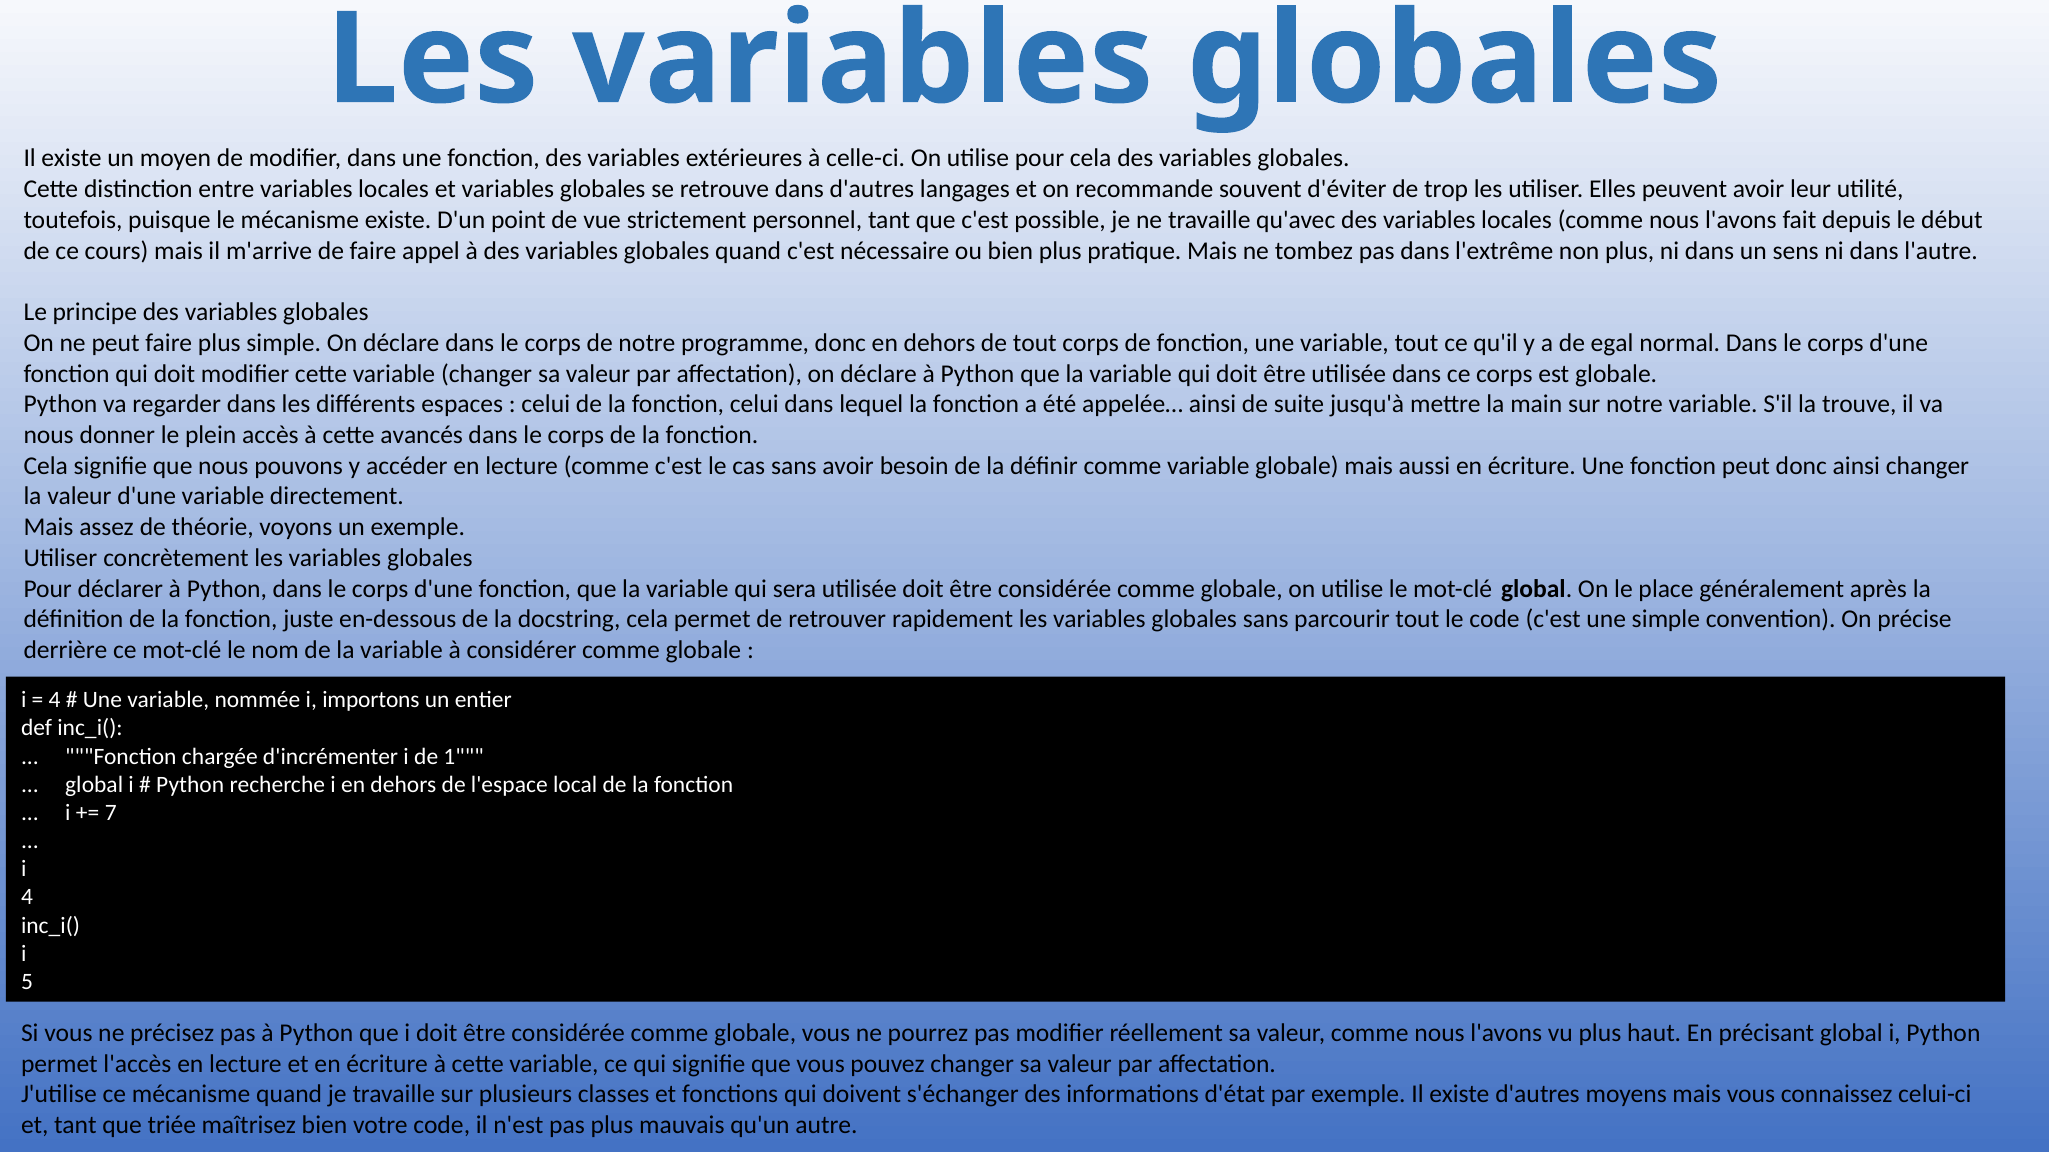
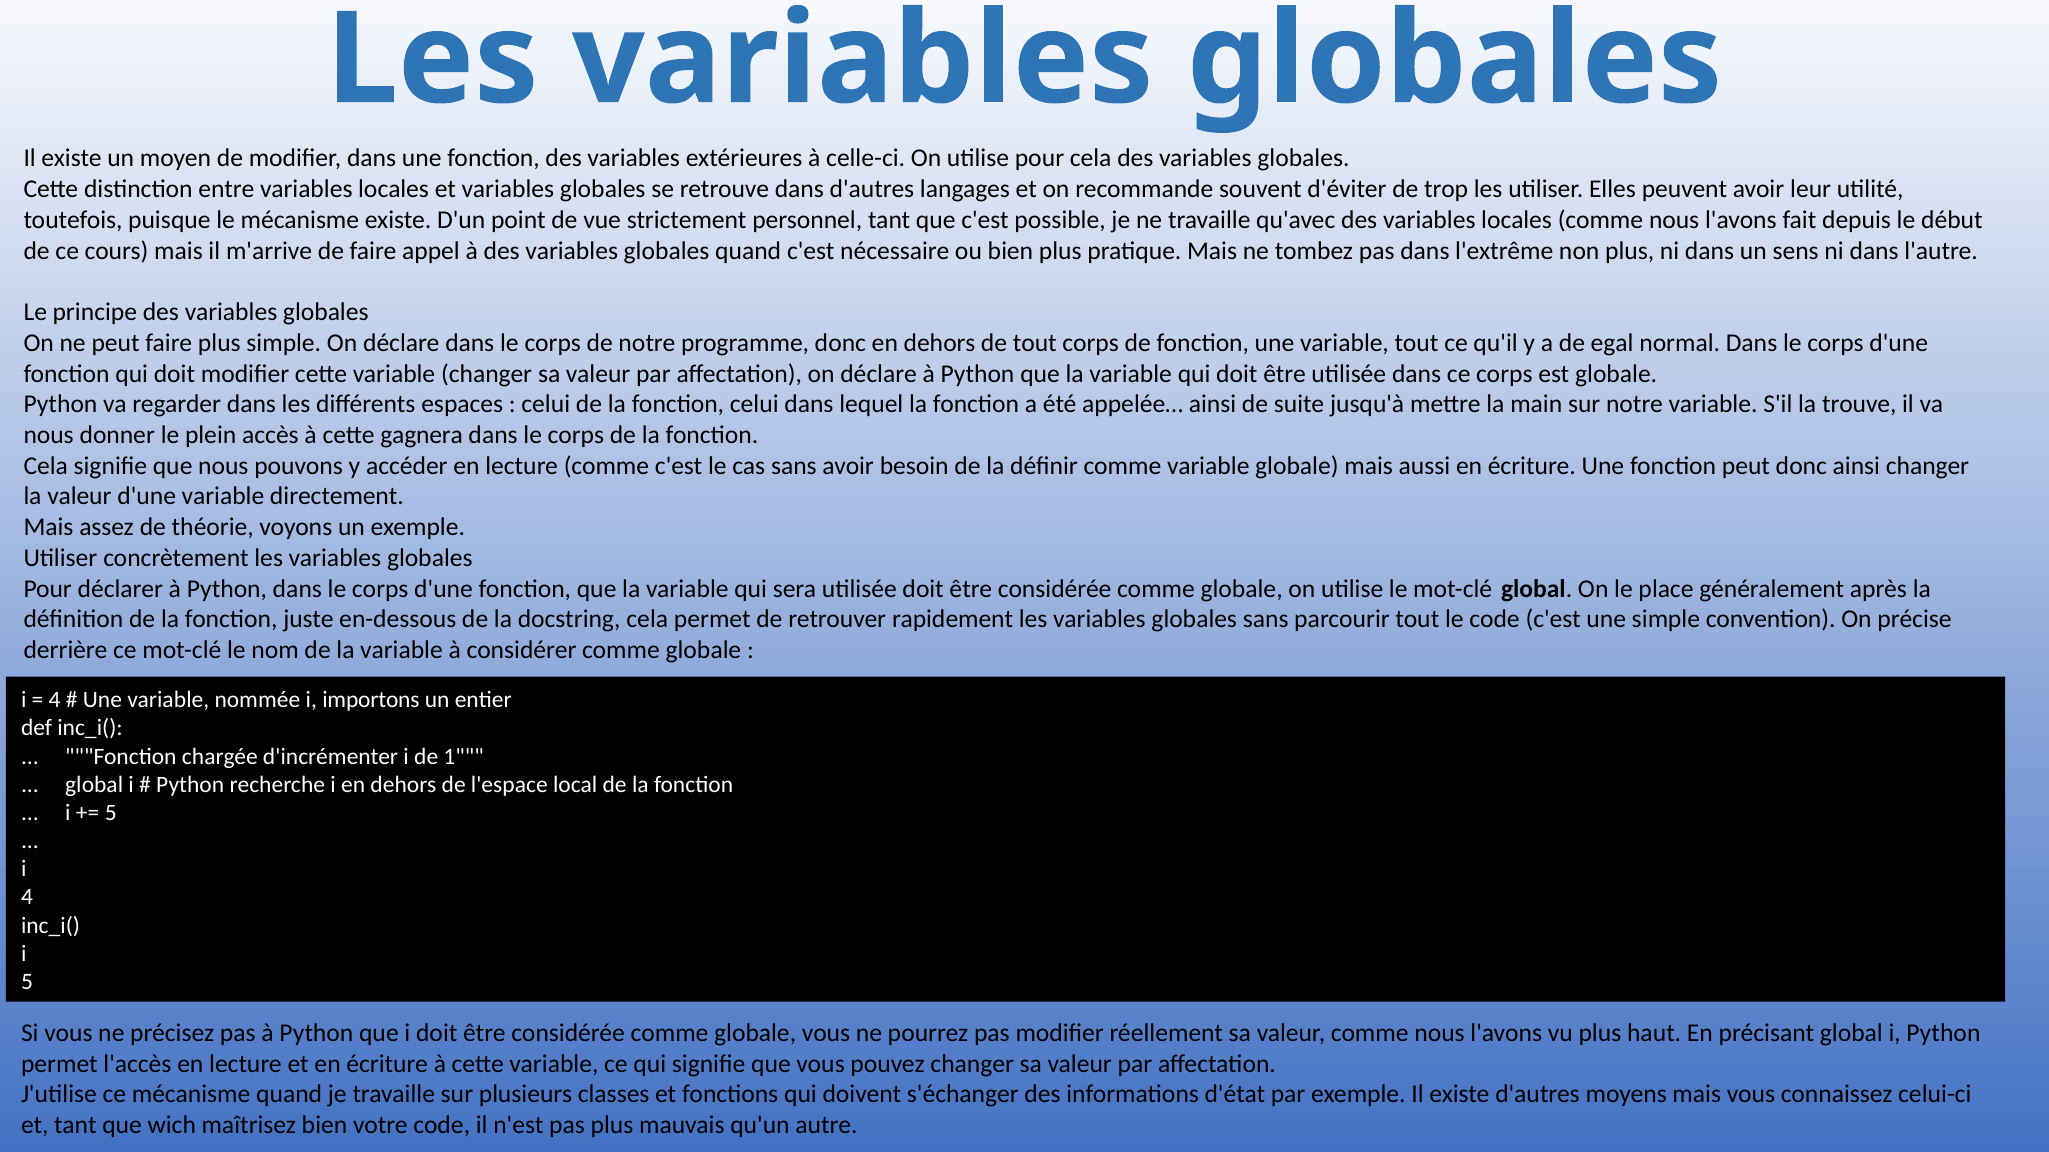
avancés: avancés -> gagnera (422, 435)
7: 7 -> 5 (111, 813)
triée: triée -> wich (172, 1126)
